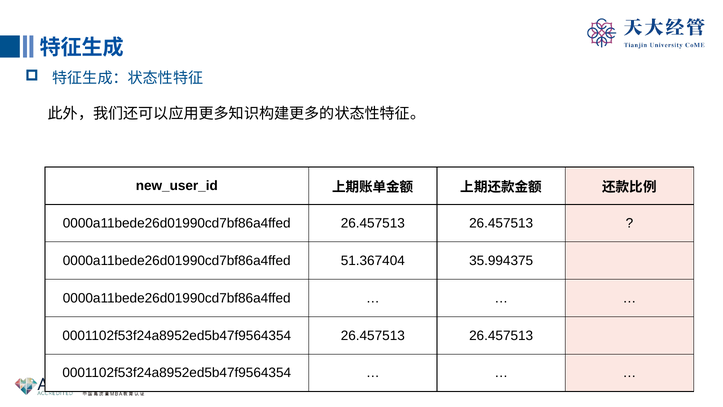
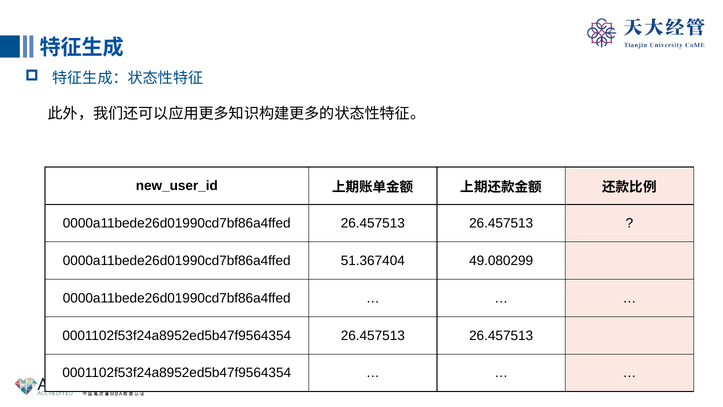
35.994375: 35.994375 -> 49.080299 (501, 261)
